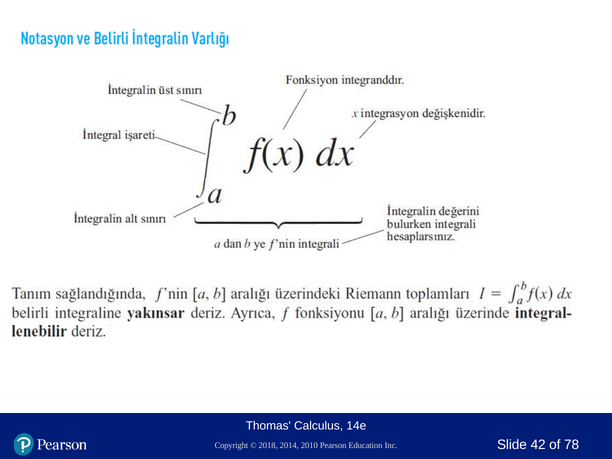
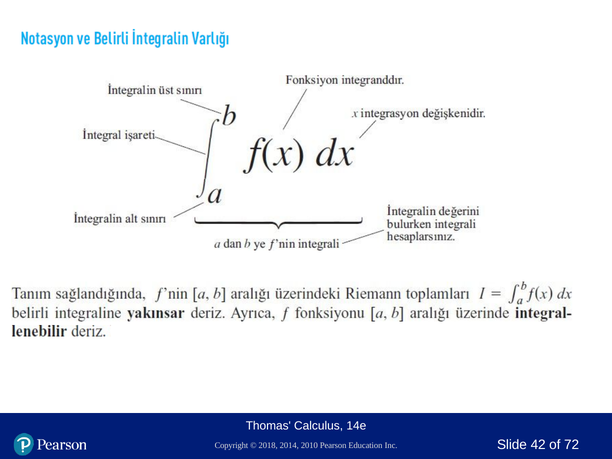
78: 78 -> 72 (572, 445)
